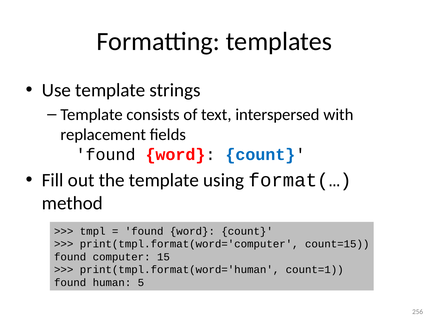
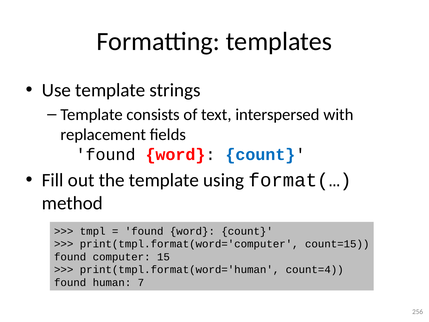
count=1: count=1 -> count=4 (315, 270)
5: 5 -> 7 (141, 282)
